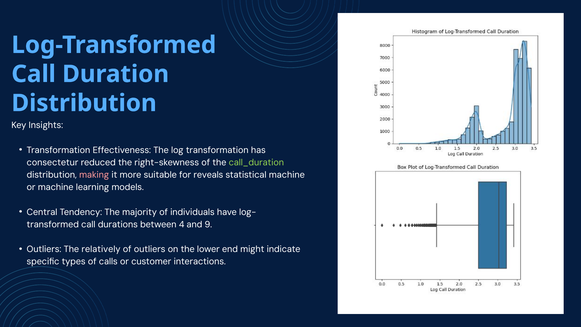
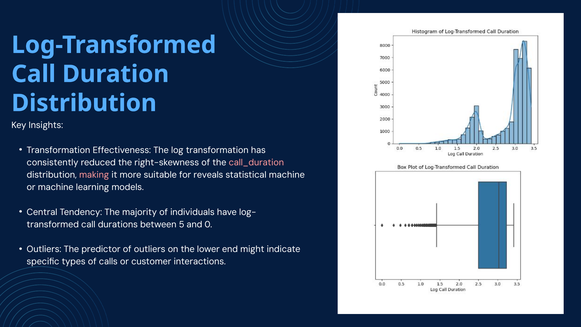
consectetur: consectetur -> consistently (53, 162)
call_duration colour: light green -> pink (256, 162)
4: 4 -> 5 (182, 224)
9: 9 -> 0 (208, 224)
relatively: relatively -> predictor (101, 249)
